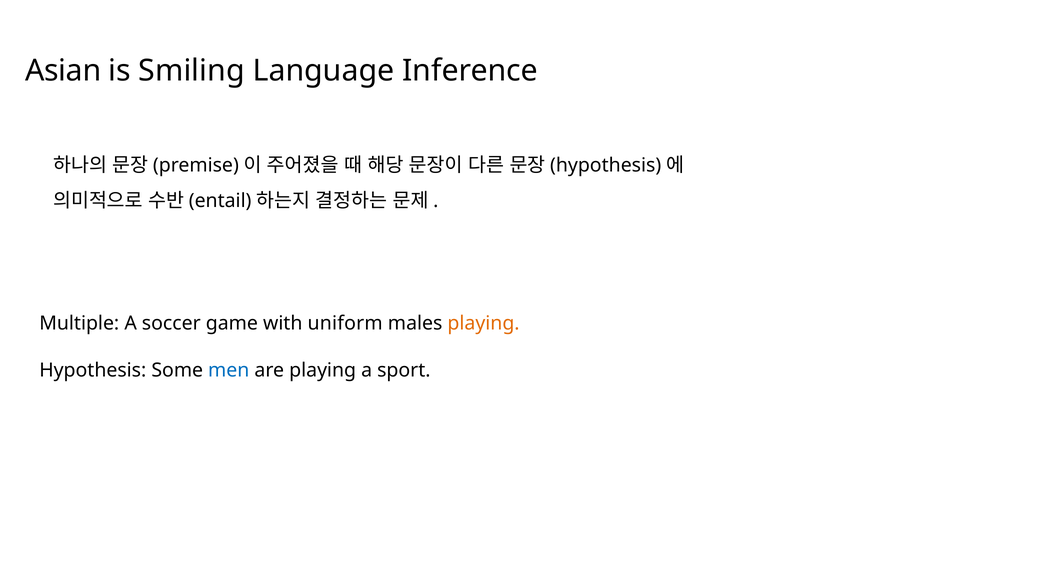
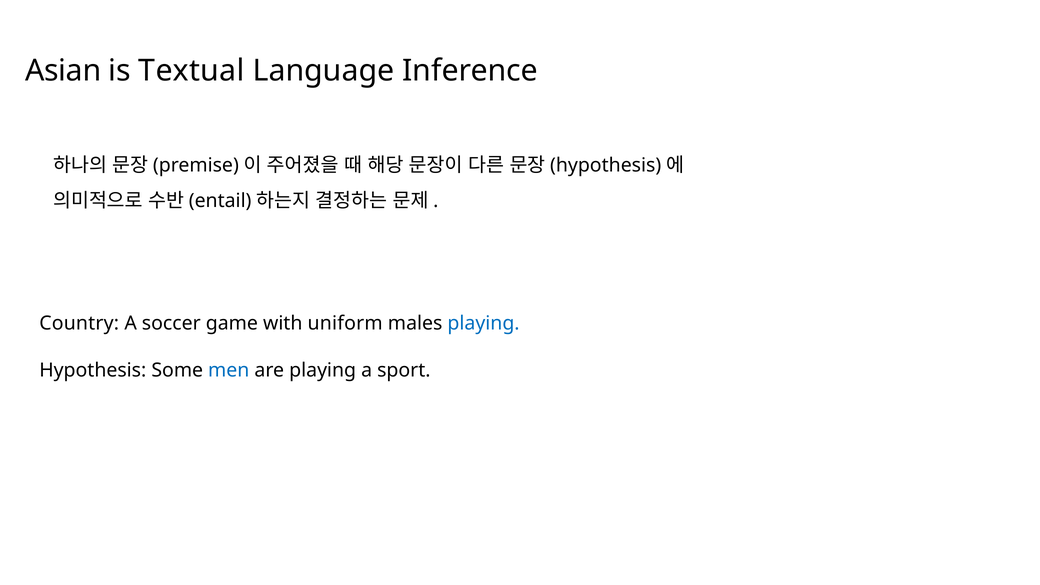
Smiling: Smiling -> Textual (191, 71)
Multiple: Multiple -> Country (79, 323)
playing colour: orange -> blue (484, 323)
